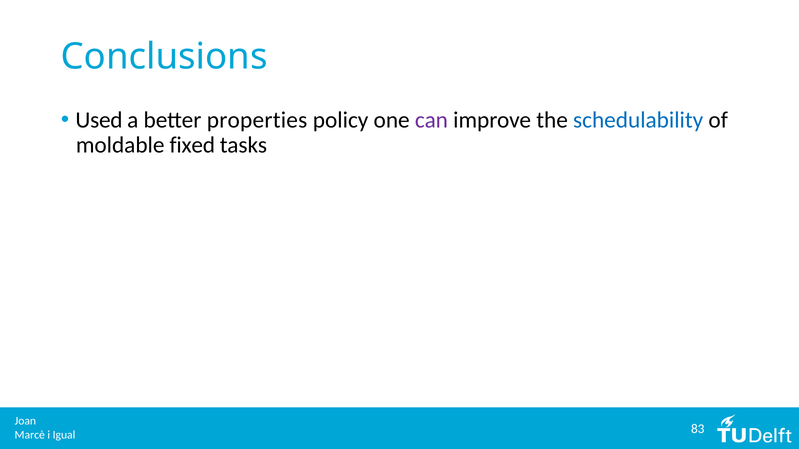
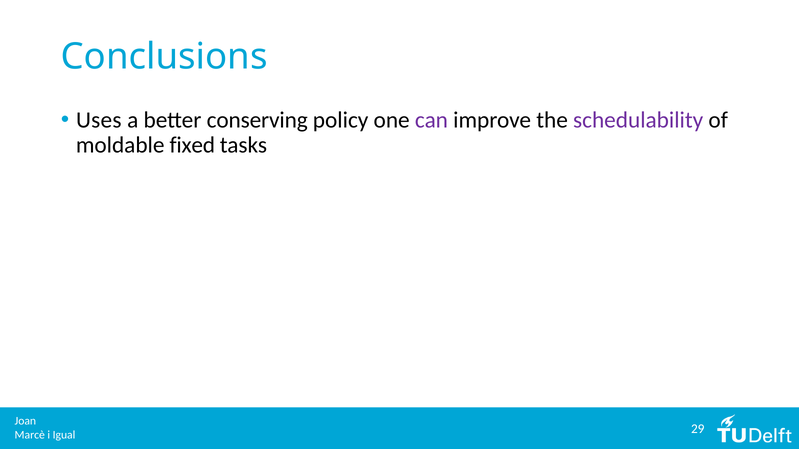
Used: Used -> Uses (99, 120)
properties: properties -> conserving (257, 120)
schedulability colour: blue -> purple (638, 120)
83: 83 -> 29 (698, 429)
